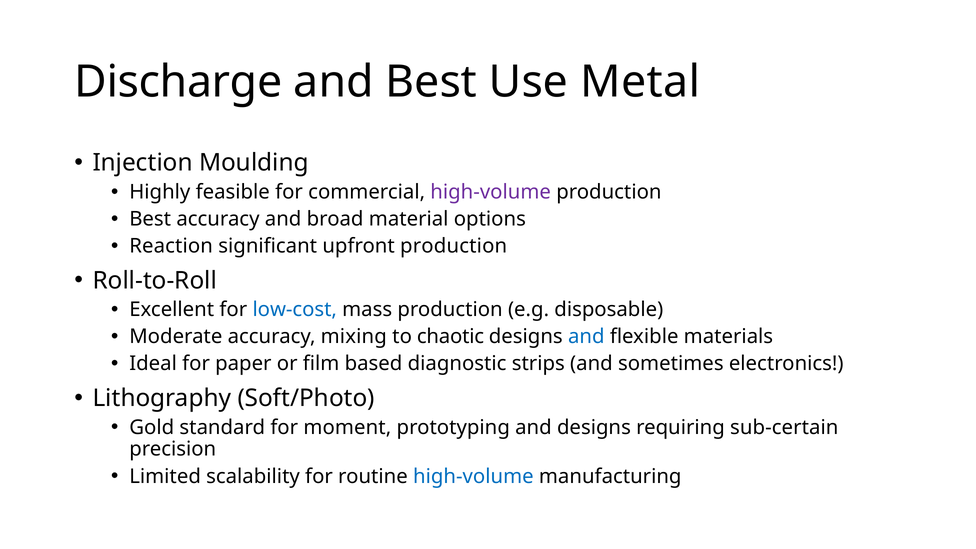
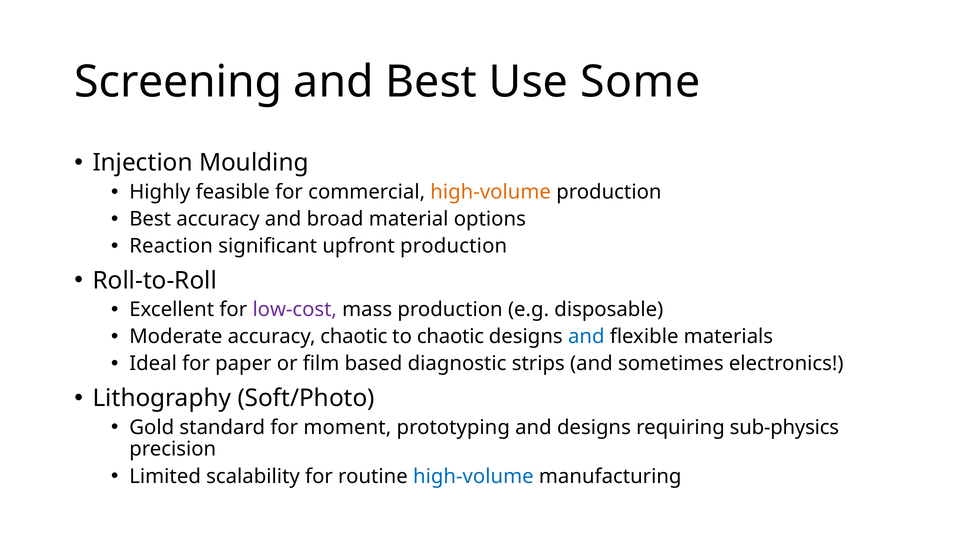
Discharge: Discharge -> Screening (178, 82)
Metal: Metal -> Some (640, 82)
high-volume colour: purple -> orange (491, 192)
low-cost colour: blue -> purple (295, 310)
accuracy mixing: mixing -> chaotic (354, 337)
sub-certain: sub-certain -> sub-physics (784, 427)
